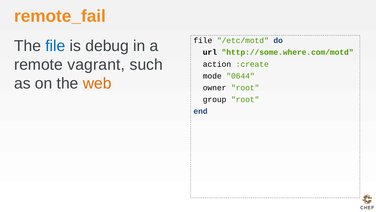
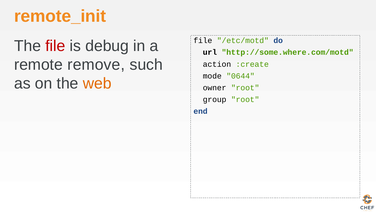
remote_fail: remote_fail -> remote_init (60, 16)
file colour: blue -> red (55, 46)
vagrant: vagrant -> remove (96, 65)
